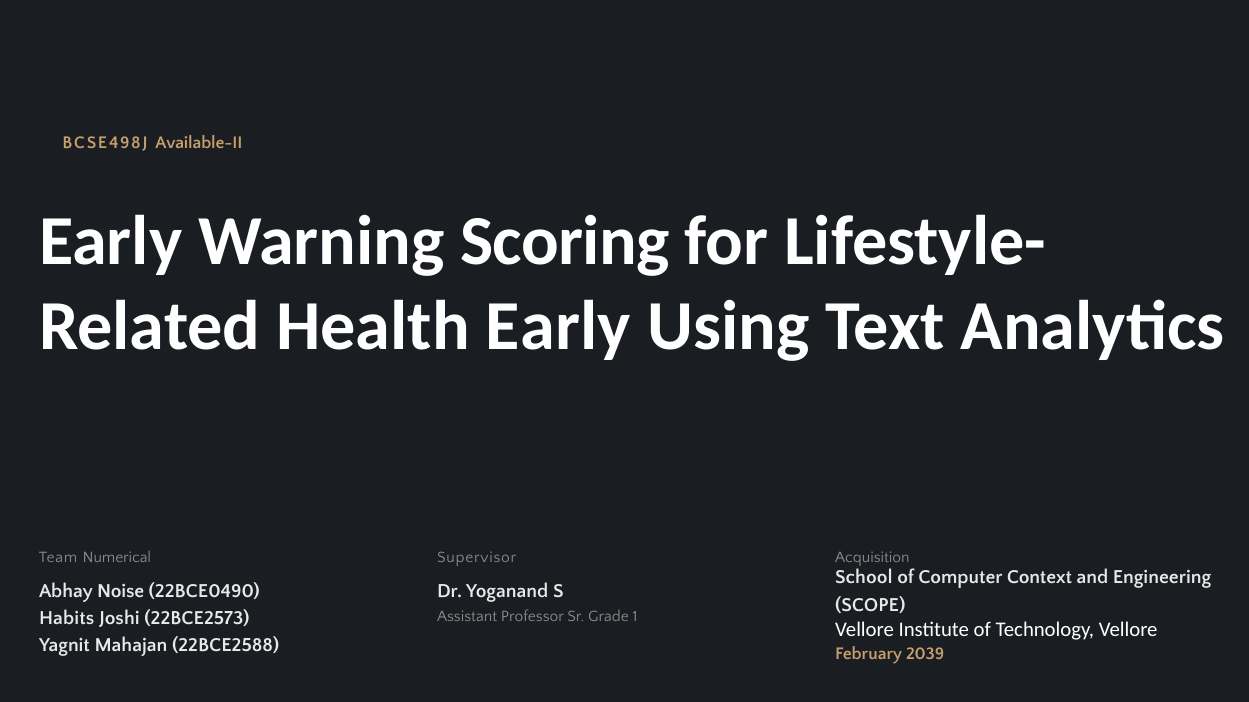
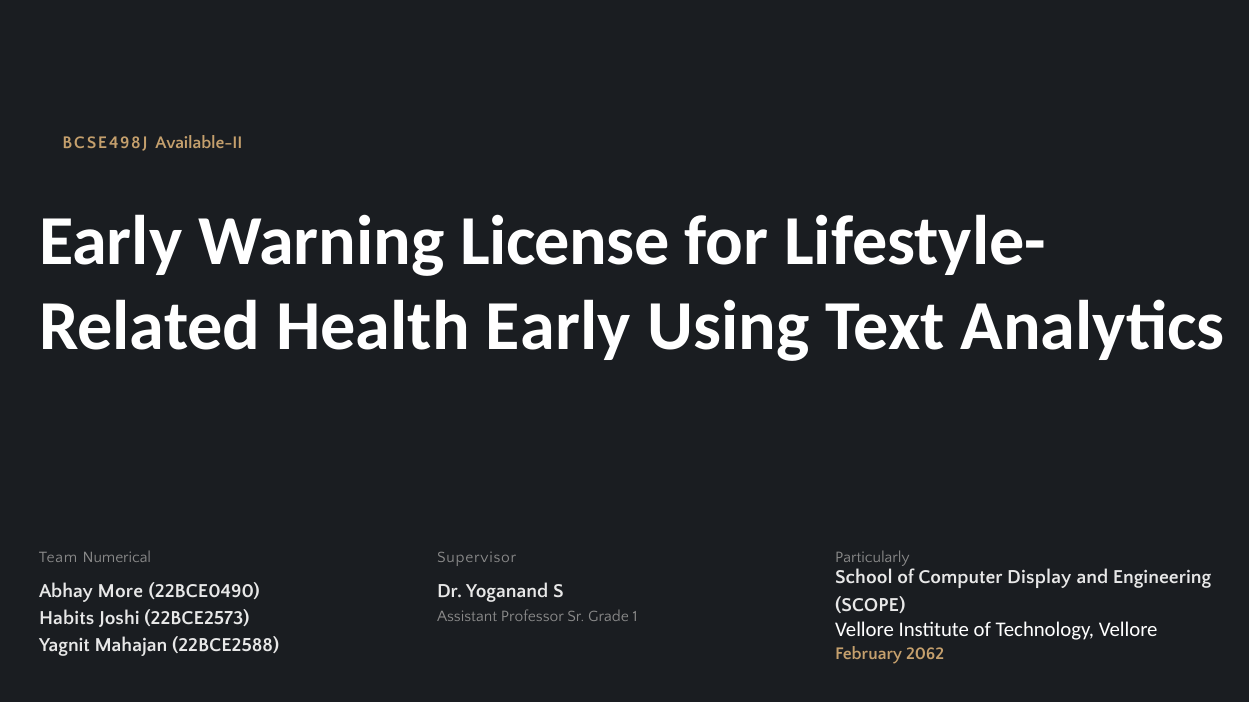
Scoring: Scoring -> License (565, 242)
Acquisition: Acquisition -> Particularly (872, 558)
Context: Context -> Display (1039, 577)
Noise: Noise -> More (120, 591)
2039: 2039 -> 2062 (925, 654)
